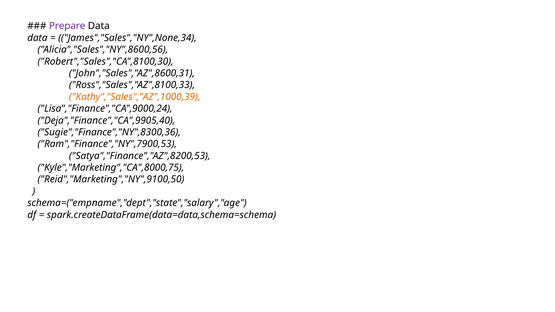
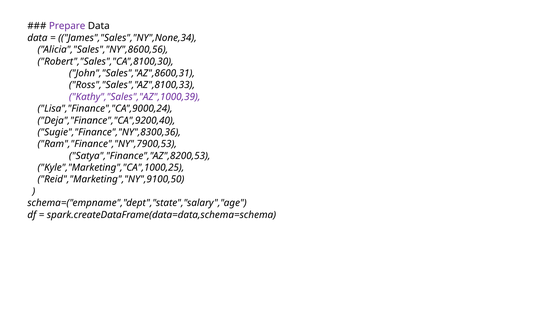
Kathy","Sales","AZ",1000,39 colour: orange -> purple (135, 97)
Deja","Finance","CA",9905,40: Deja","Finance","CA",9905,40 -> Deja","Finance","CA",9200,40 (106, 120)
Kyle","Marketing","CA",8000,75: Kyle","Marketing","CA",8000,75 -> Kyle","Marketing","CA",1000,25 (111, 168)
